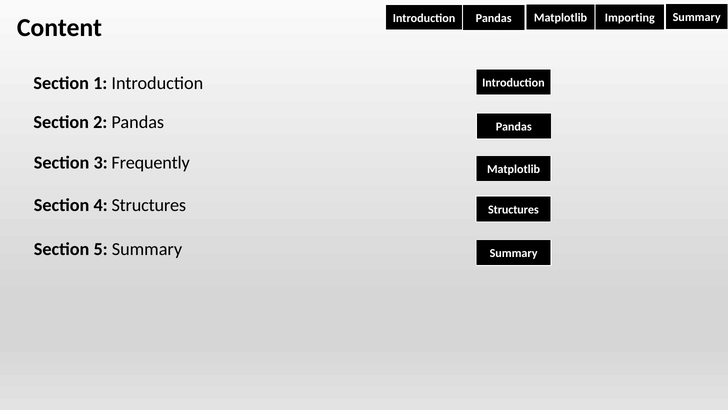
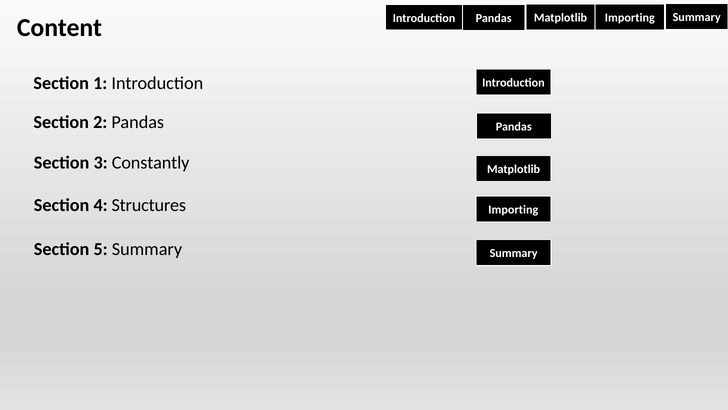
Frequently: Frequently -> Constantly (151, 163)
Structures: Structures -> Importing (513, 209)
